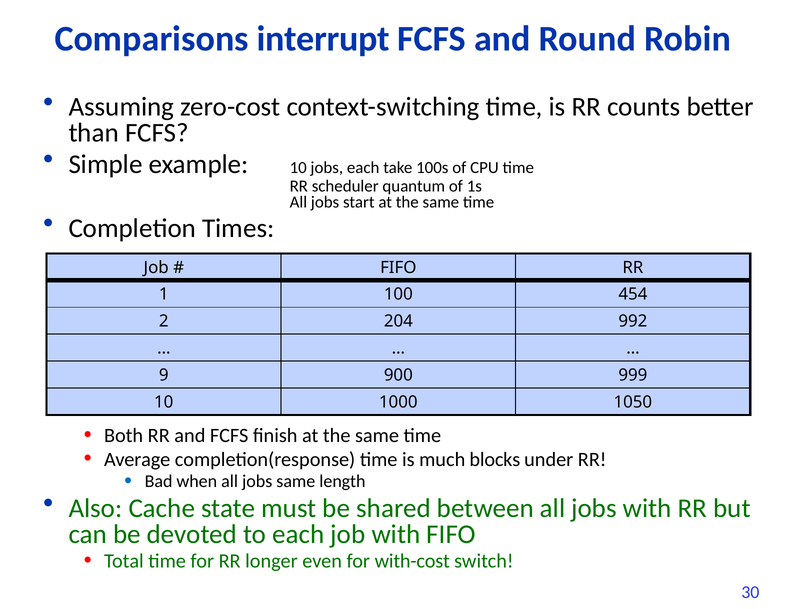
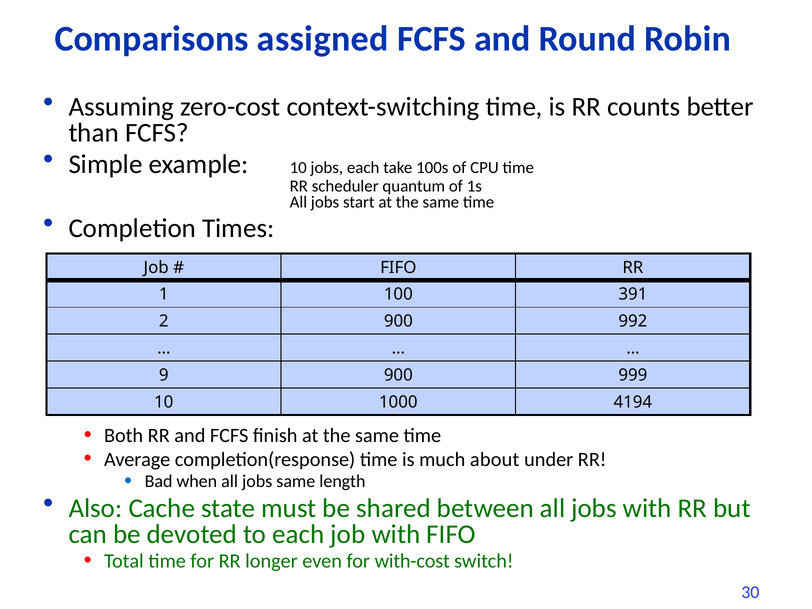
interrupt: interrupt -> assigned (323, 39)
454: 454 -> 391 (633, 294)
2 204: 204 -> 900 (398, 321)
1050: 1050 -> 4194 (633, 402)
blocks: blocks -> about (495, 459)
